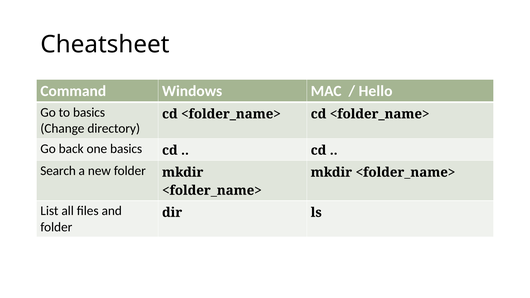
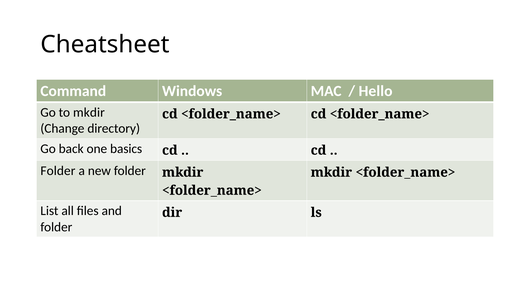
to basics: basics -> mkdir (89, 112)
Search: Search -> Folder (58, 171)
